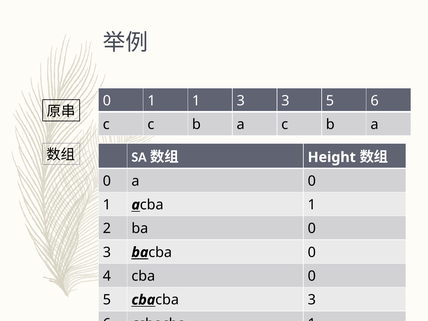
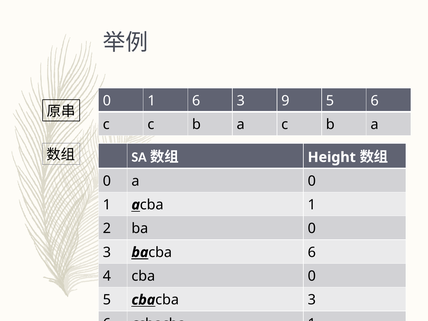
1 1: 1 -> 6 (196, 101)
3 3: 3 -> 9 (285, 101)
ba cba 0: 0 -> 6 (312, 252)
